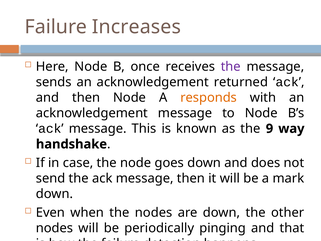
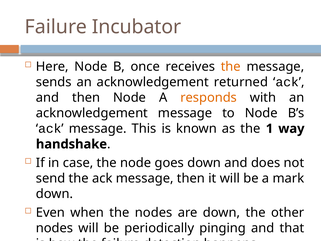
Increases: Increases -> Incubator (137, 27)
the colour: purple -> orange (231, 66)
9: 9 -> 1 (269, 129)
